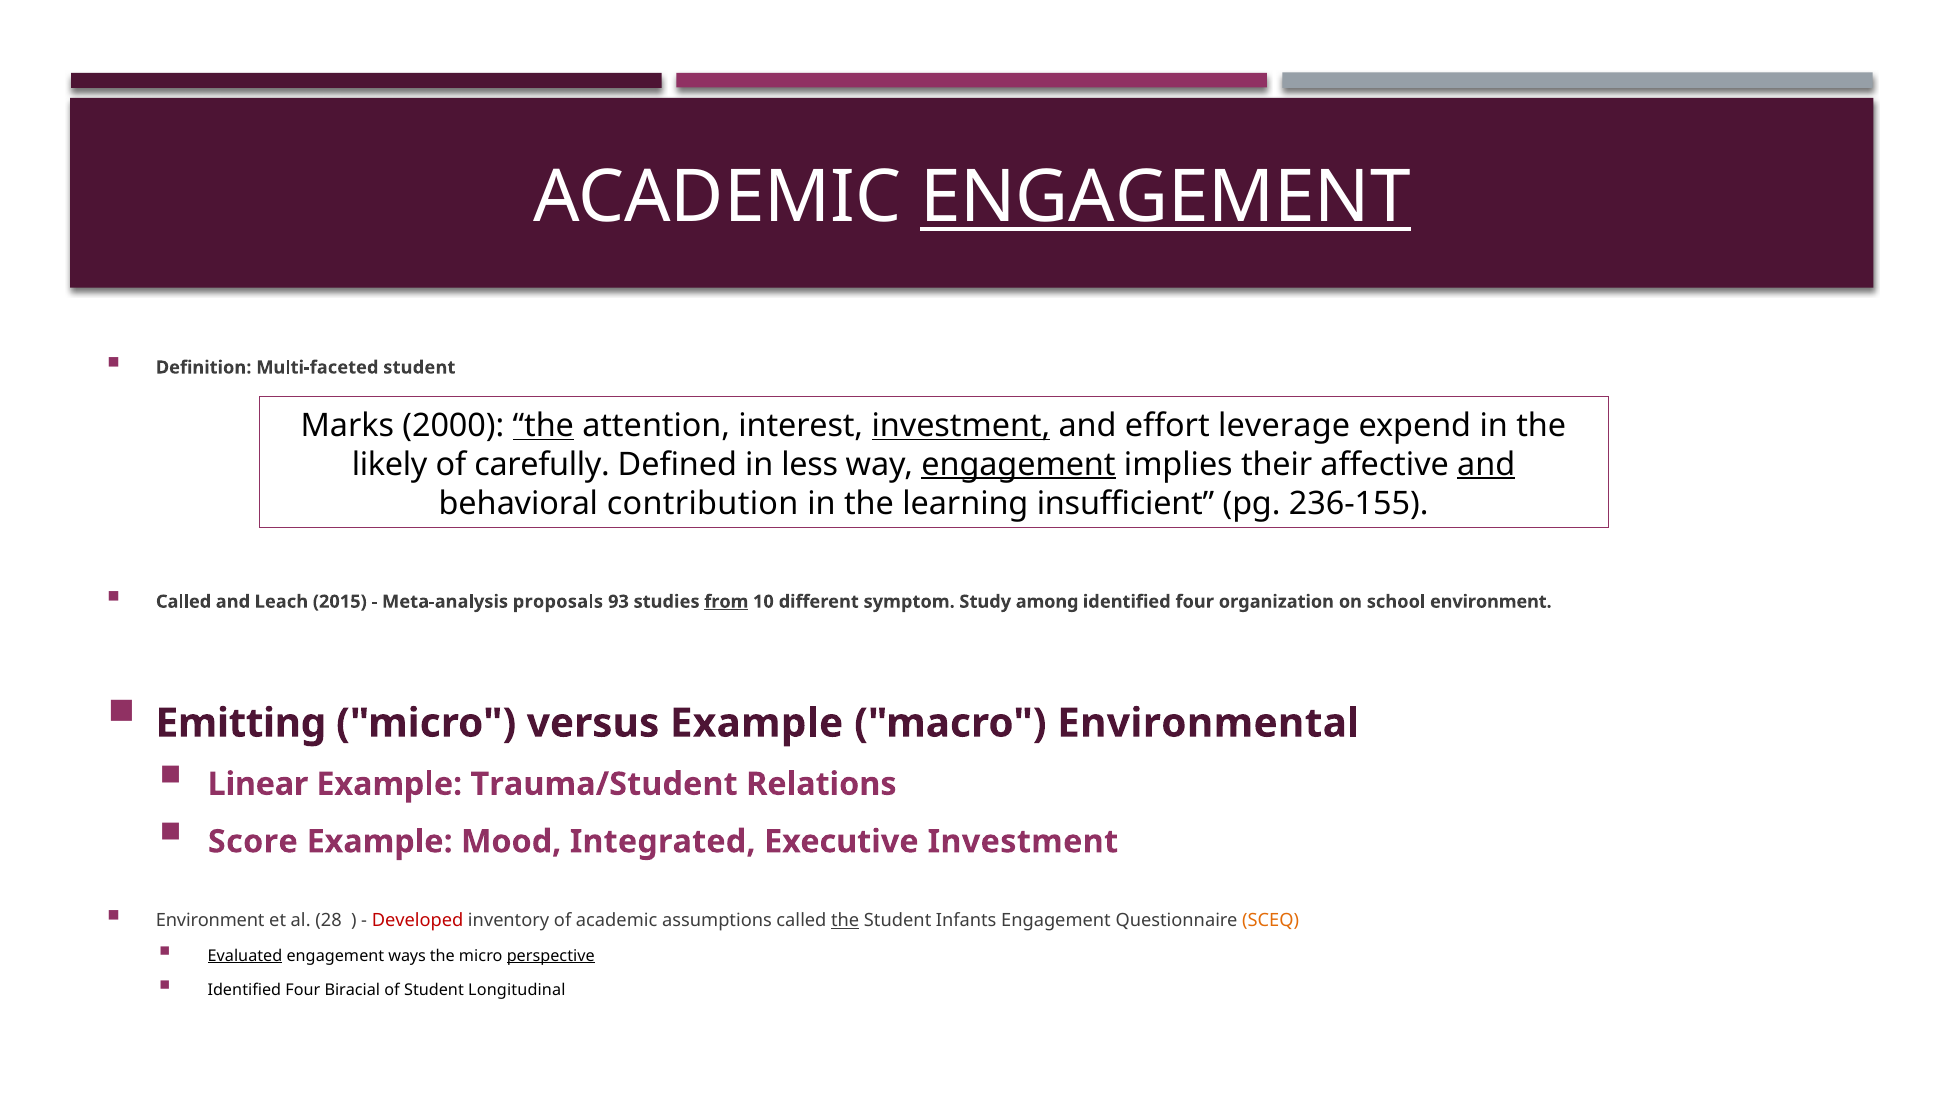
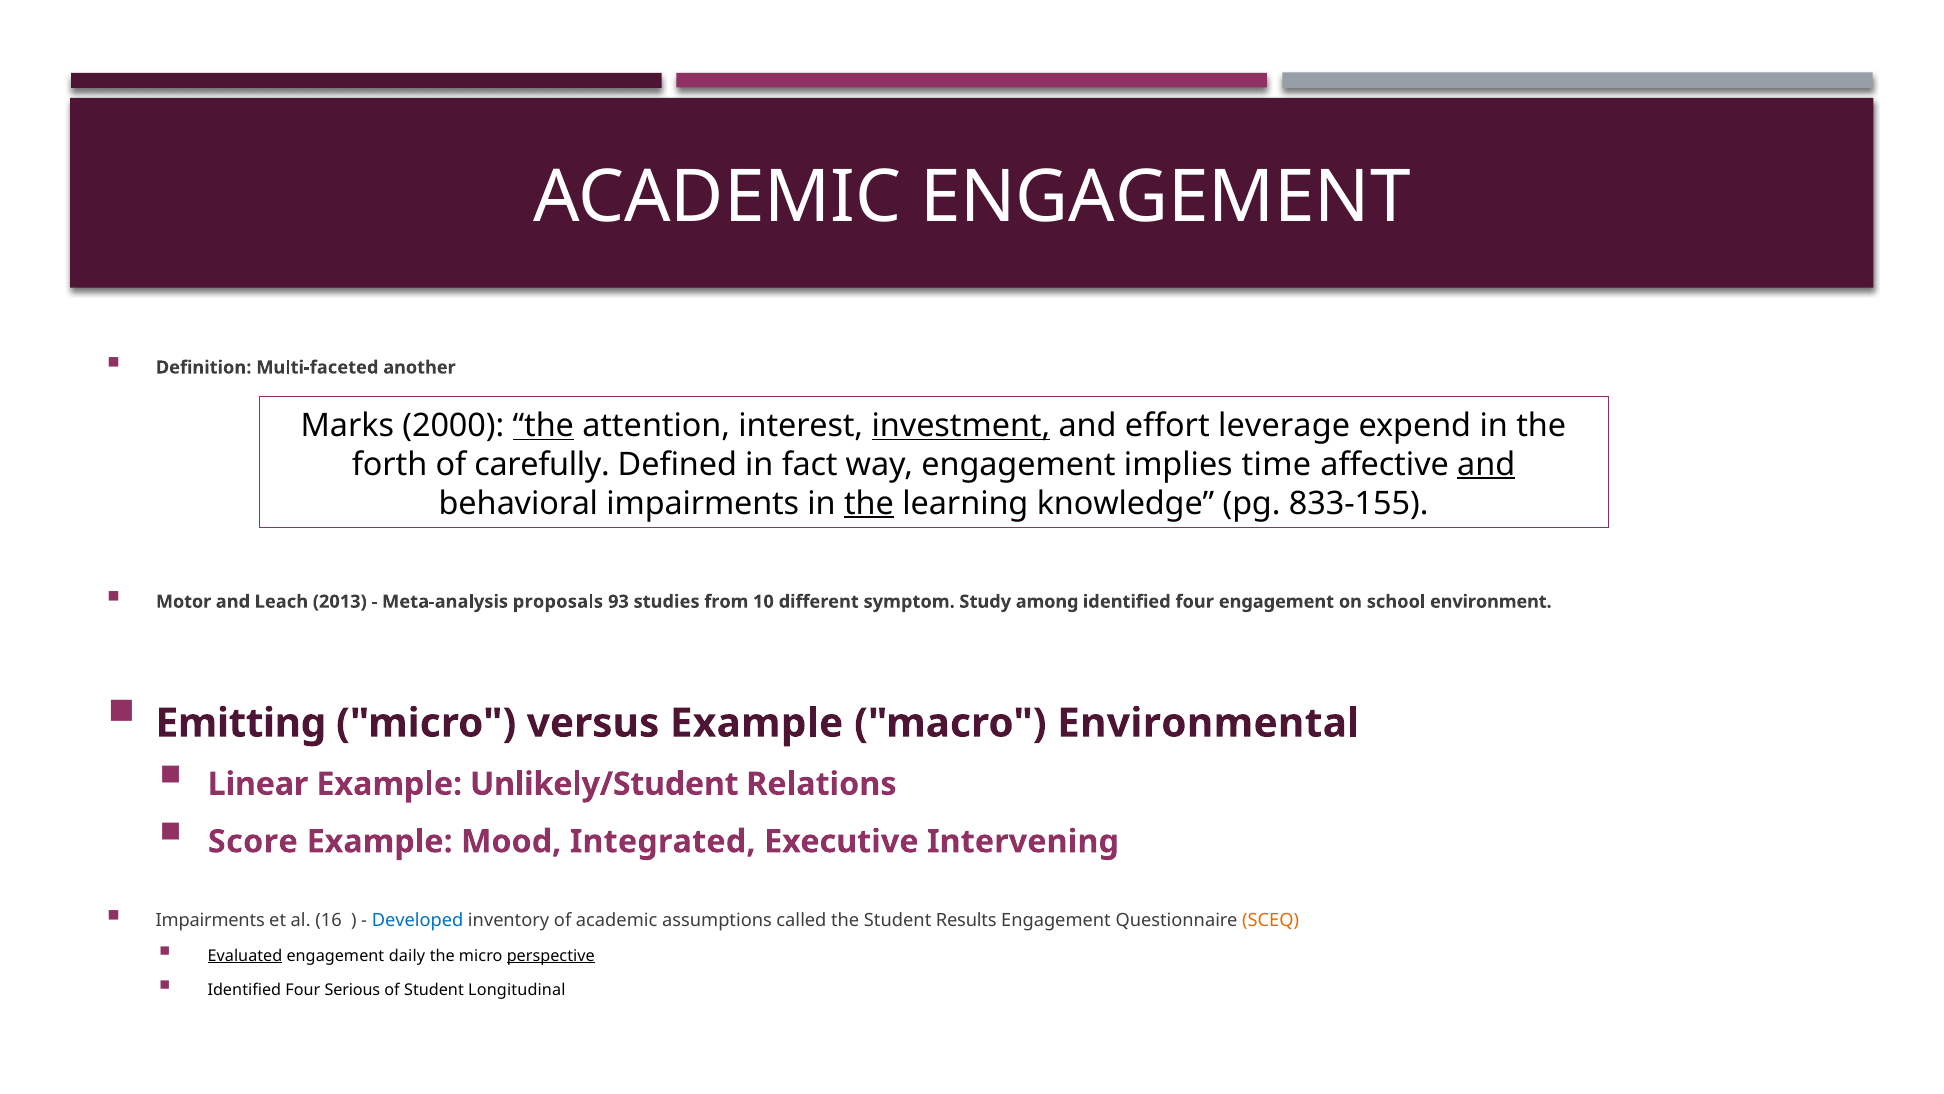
ENGAGEMENT underline: present -> none (1166, 198)
Multi-faceted student: student -> another (419, 367)
likely: likely -> forth (390, 464)
less: less -> fact (810, 464)
engagement underline: present -> none (1018, 464)
their: their -> time (1276, 464)
behavioral contribution: contribution -> impairments (703, 503)
the underline: none -> present (869, 503)
insufficient: insufficient -> knowledge (1126, 503)
236-155: 236-155 -> 833-155 (1359, 503)
Called: Called -> Motor (184, 601)
2015: 2015 -> 2013 (340, 601)
from underline: present -> none (726, 601)
four organization: organization -> engagement (1276, 601)
Trauma/Student: Trauma/Student -> Unlikely/Student (604, 784)
Executive Investment: Investment -> Intervening (1023, 841)
Environment: Environment -> Impairments (210, 920)
28: 28 -> 16 (328, 920)
Developed colour: red -> blue (418, 920)
the underline: present -> none (845, 920)
Infants: Infants -> Results (966, 920)
ways: ways -> daily (407, 955)
Biracial: Biracial -> Serious (352, 990)
